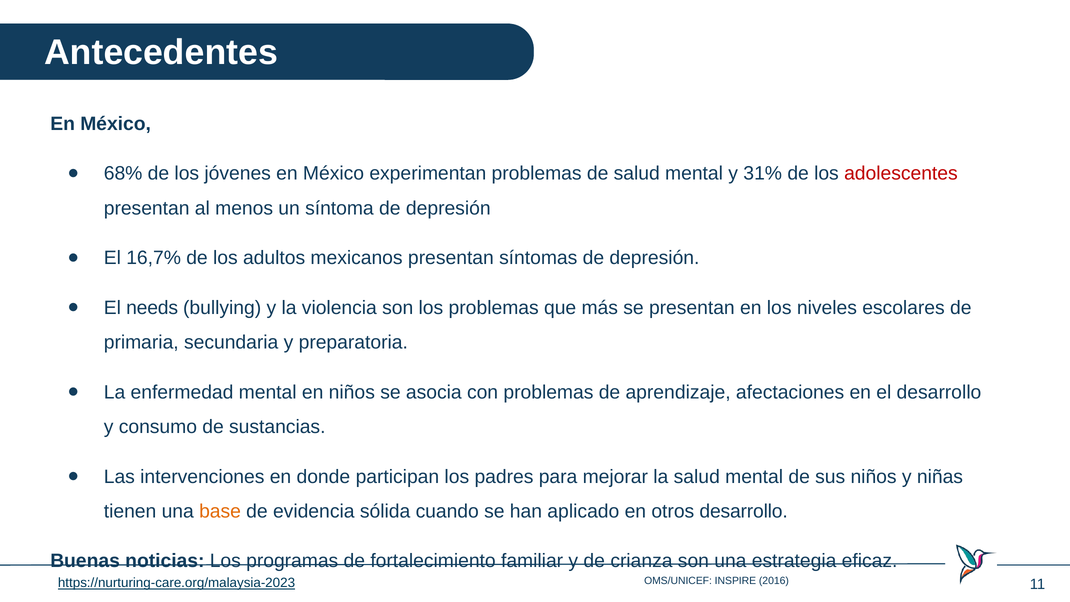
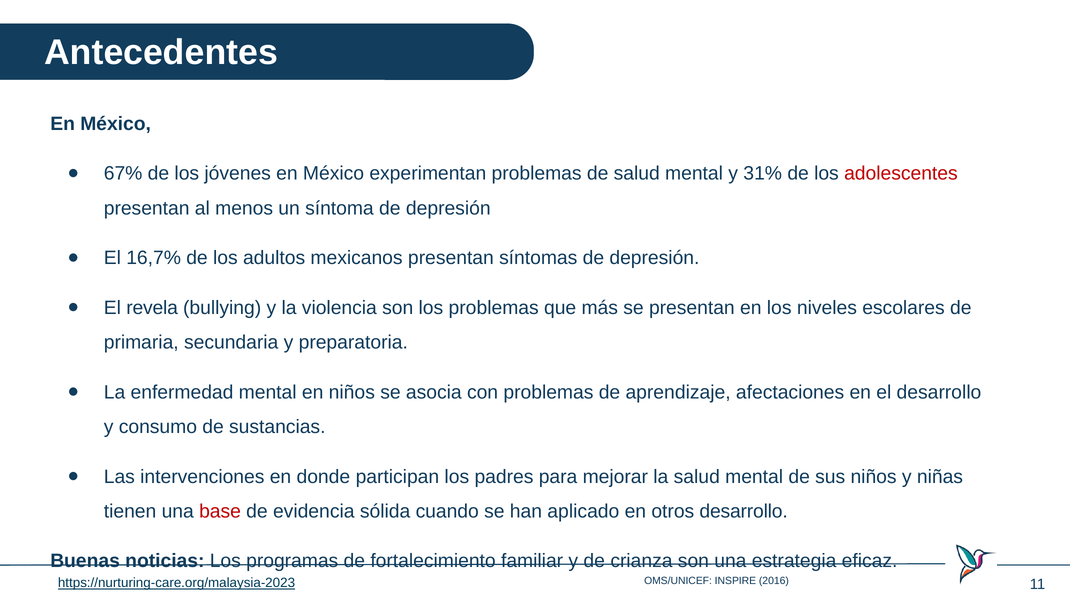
68%: 68% -> 67% (123, 173)
needs: needs -> revela (152, 308)
base colour: orange -> red (220, 511)
